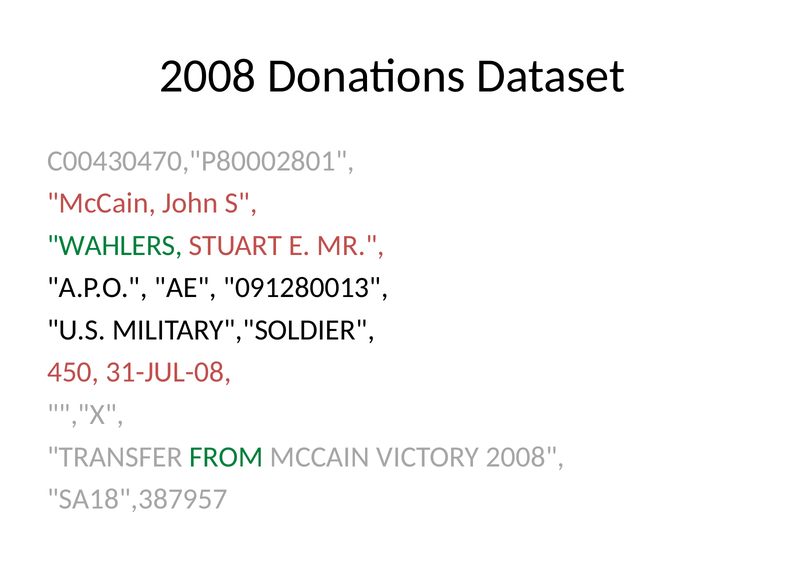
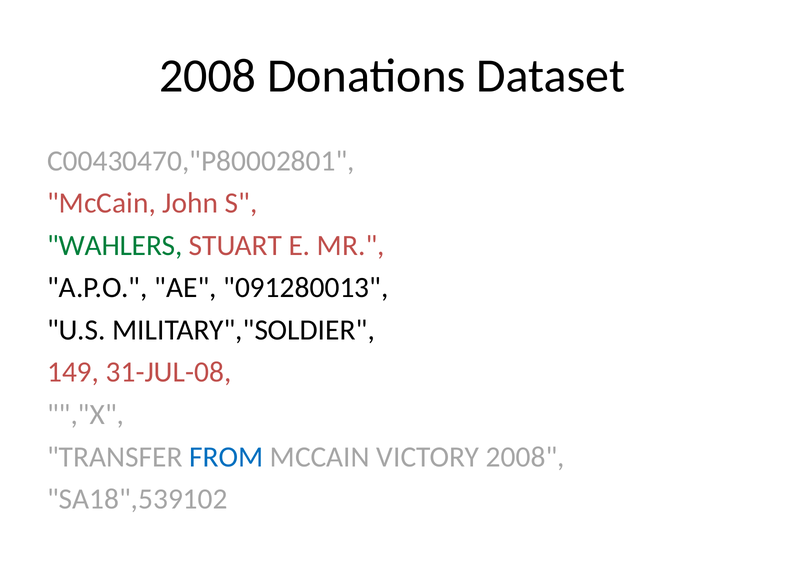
450: 450 -> 149 (73, 373)
FROM colour: green -> blue (226, 457)
SA18",387957: SA18",387957 -> SA18",539102 (137, 500)
